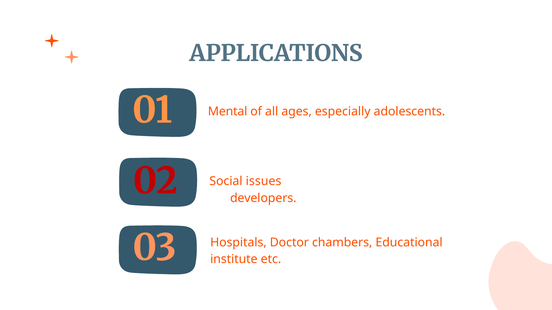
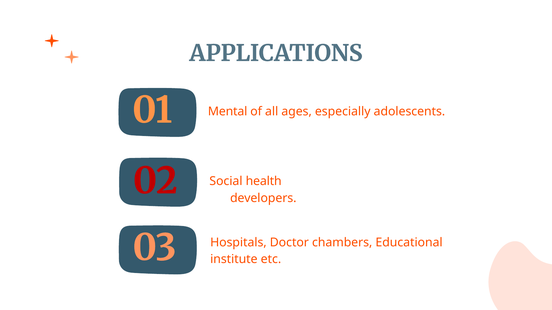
issues: issues -> health (264, 182)
